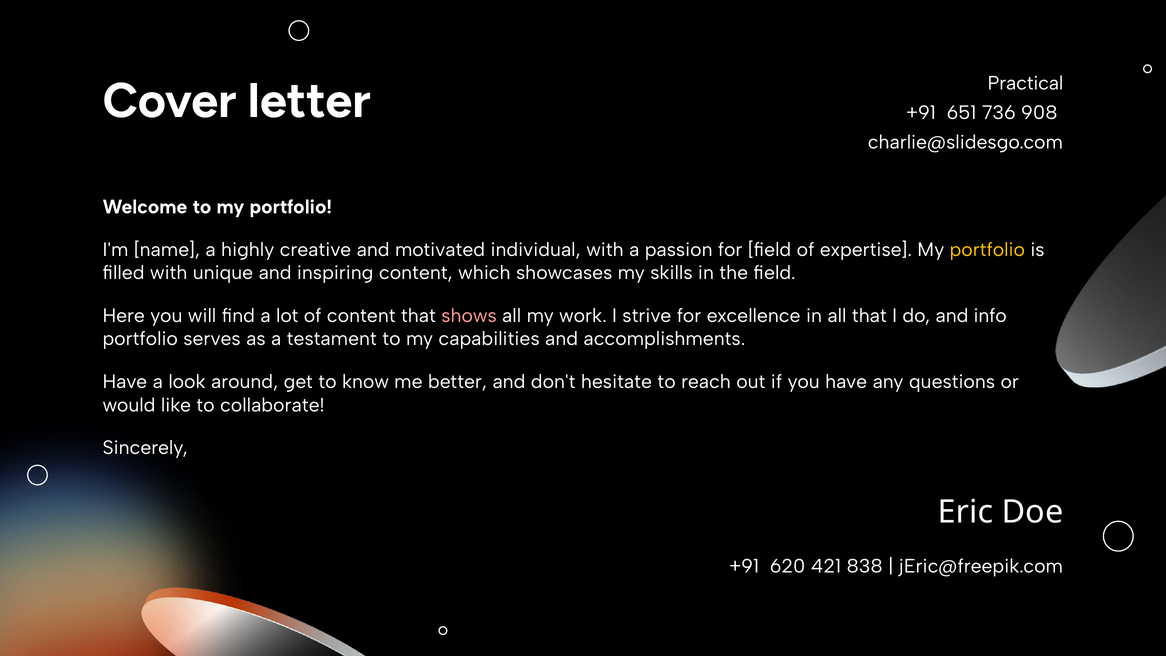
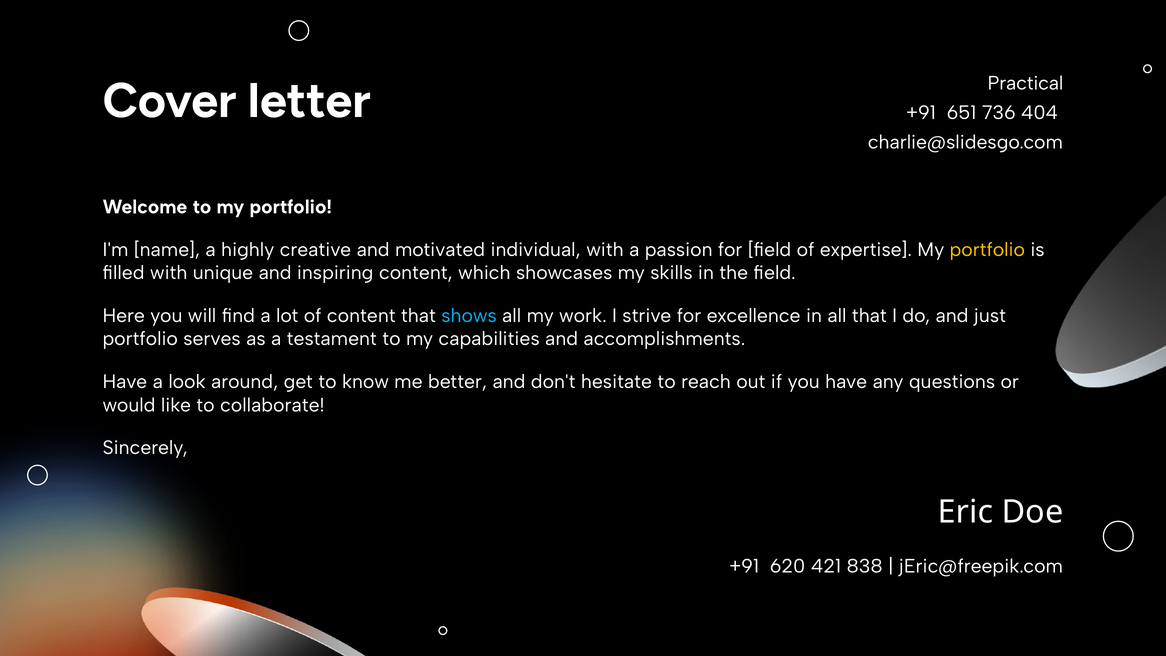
908: 908 -> 404 (1040, 113)
shows colour: pink -> light blue (469, 316)
info: info -> just (990, 316)
